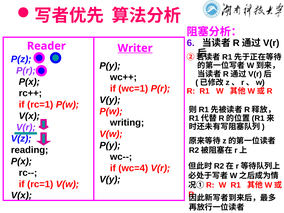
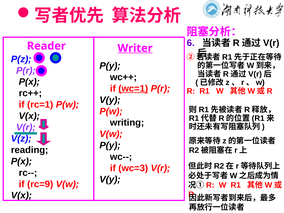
wc=1 underline: none -> present (133, 89)
wc=4: wc=4 -> wc=3 (133, 168)
rc=1: rc=1 -> rc=9 (40, 184)
